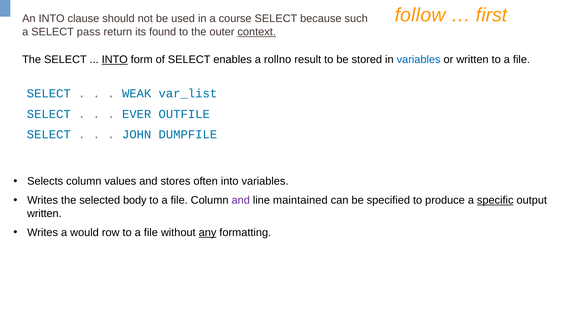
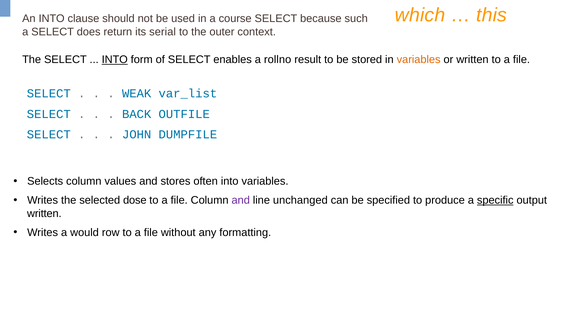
follow: follow -> which (420, 15)
first: first -> this (492, 15)
pass: pass -> does (89, 32)
found: found -> serial (163, 32)
context underline: present -> none (257, 32)
variables colour: blue -> orange (419, 60)
EVER: EVER -> BACK (137, 114)
body: body -> dose (135, 200)
maintained: maintained -> unchanged (300, 200)
any underline: present -> none (208, 233)
